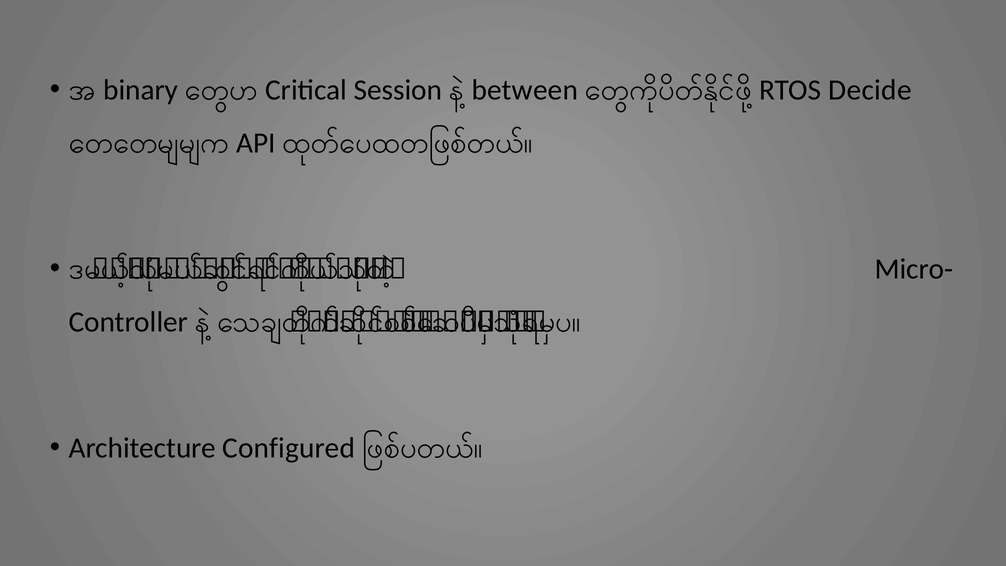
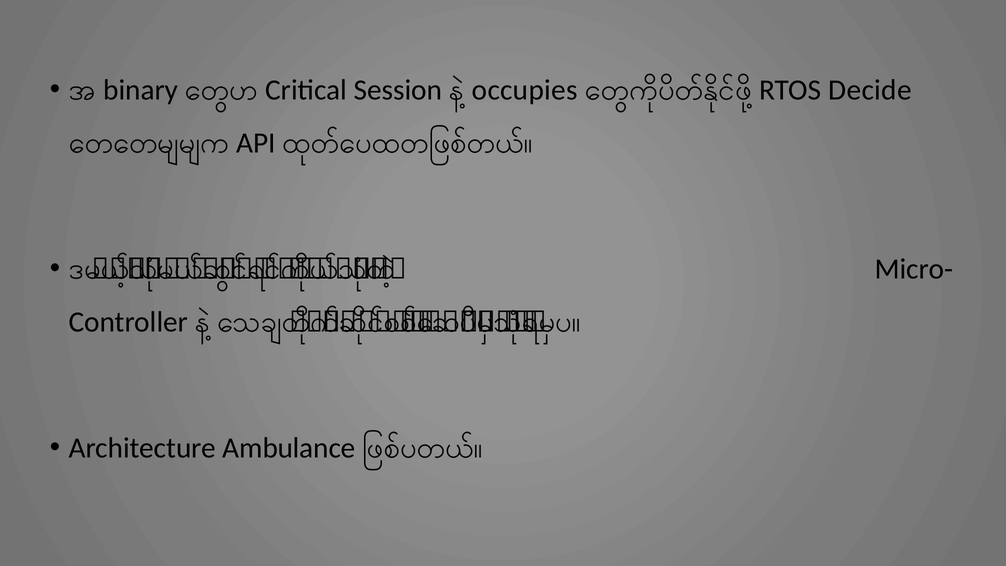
between: between -> occupies (525, 90)
Configured: Configured -> Ambulance (289, 448)
